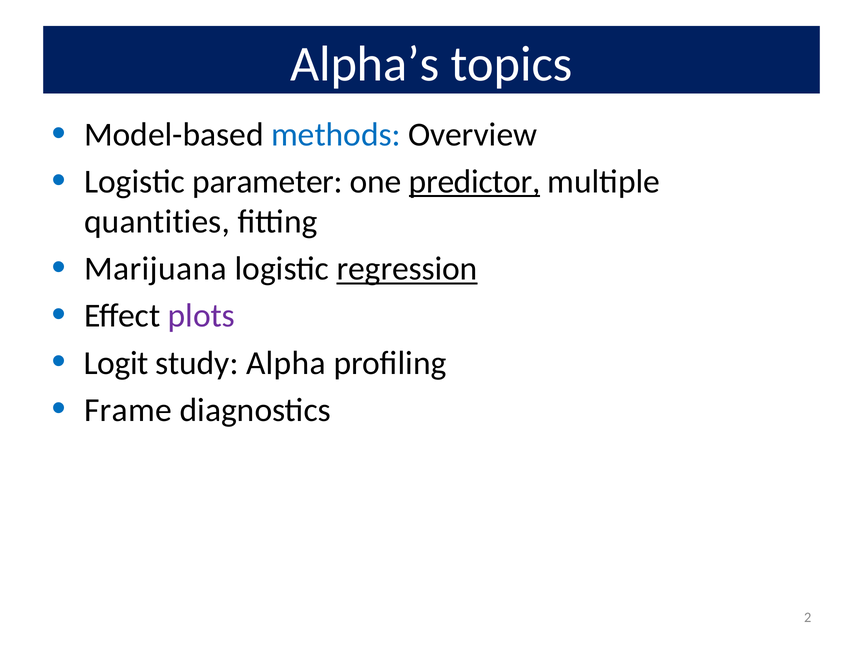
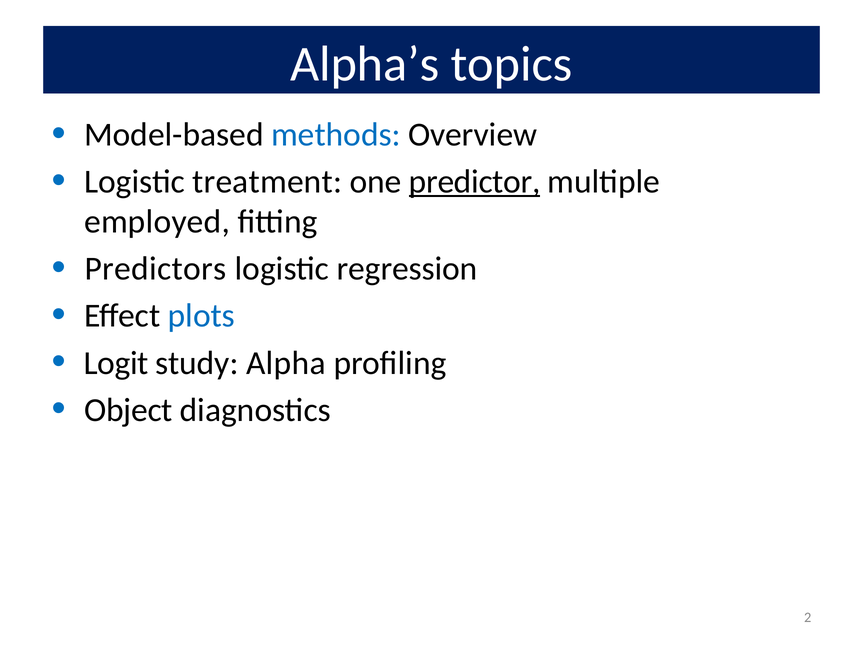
parameter: parameter -> treatment (267, 182)
quantities: quantities -> employed (157, 222)
Marijuana: Marijuana -> Predictors (156, 269)
regression underline: present -> none (407, 269)
plots colour: purple -> blue (201, 316)
Frame: Frame -> Object (128, 410)
